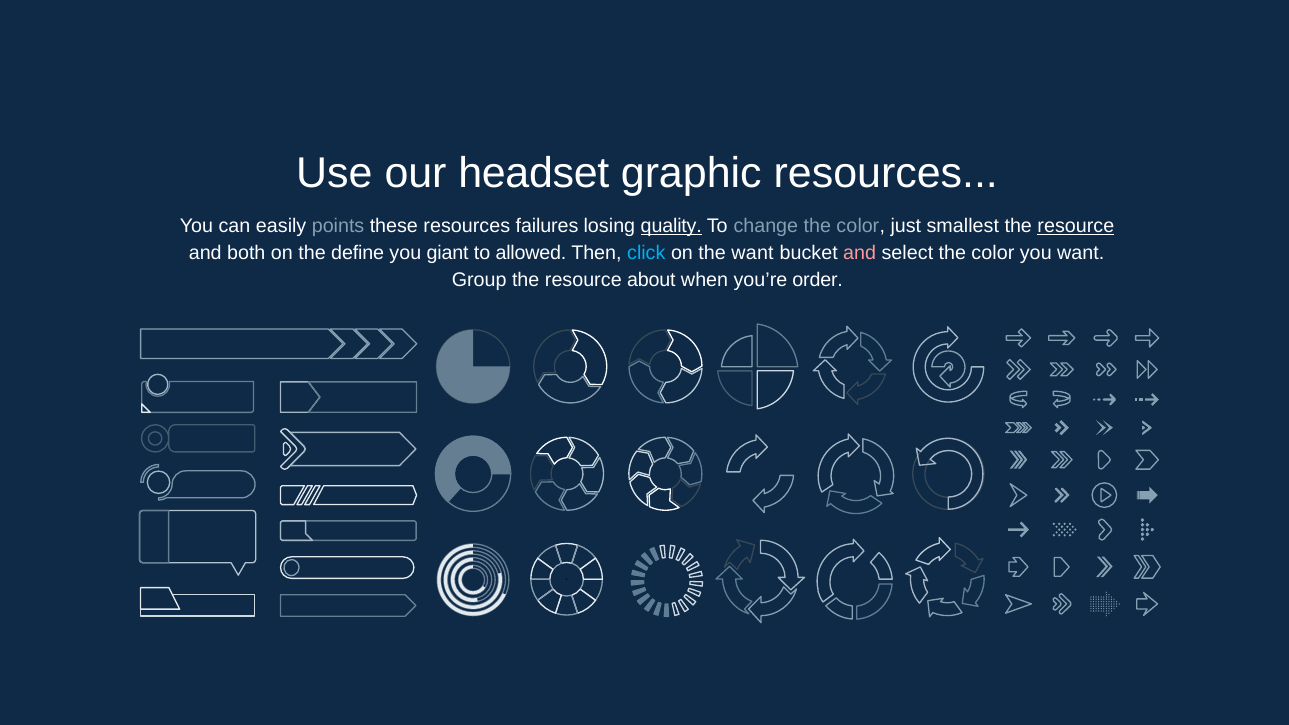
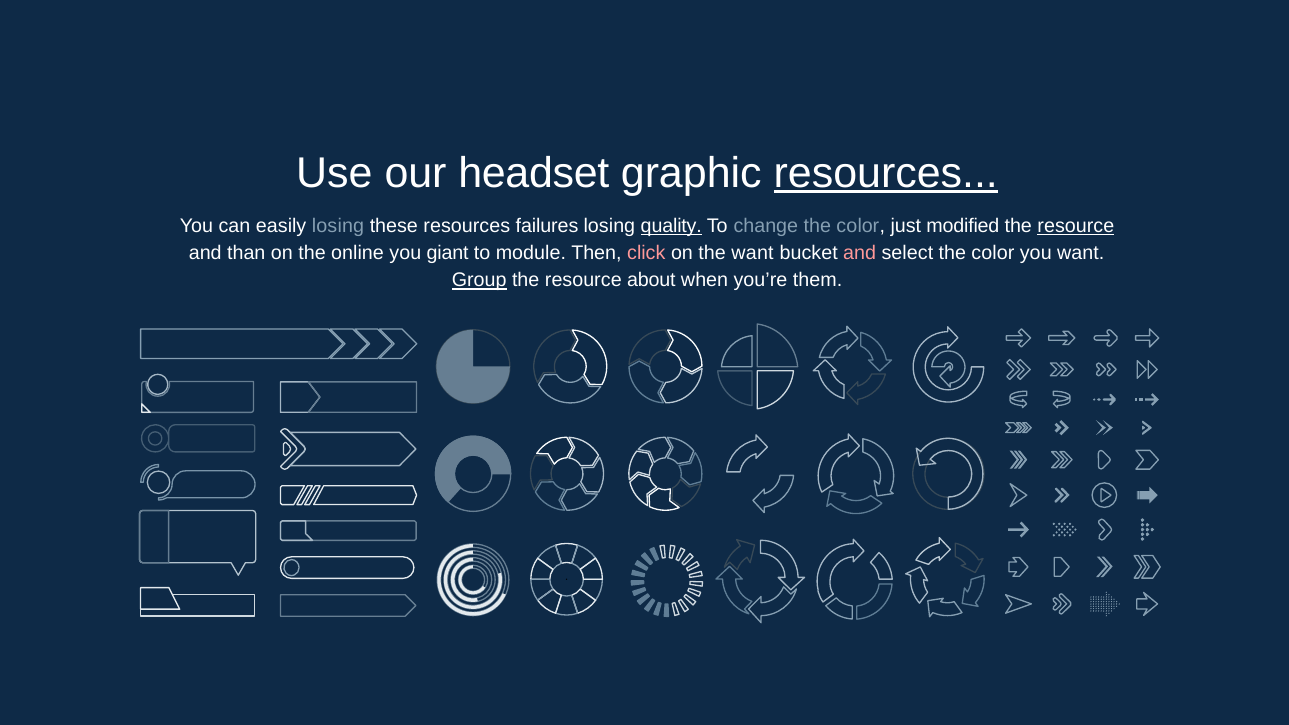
resources underline: none -> present (886, 173)
easily points: points -> losing (338, 226)
smallest: smallest -> modified (963, 226)
both: both -> than (246, 253)
define: define -> online (358, 253)
allowed: allowed -> module (531, 253)
click colour: light blue -> pink (646, 253)
Group underline: none -> present (479, 280)
order: order -> them (818, 280)
